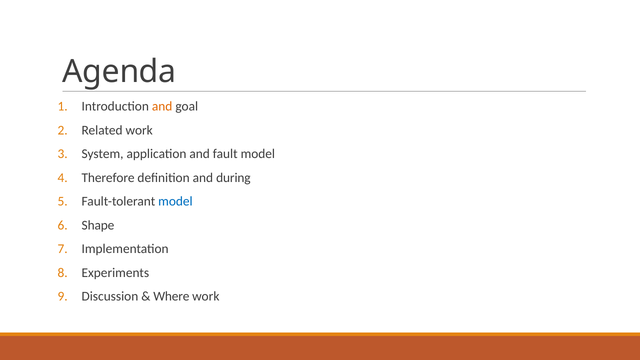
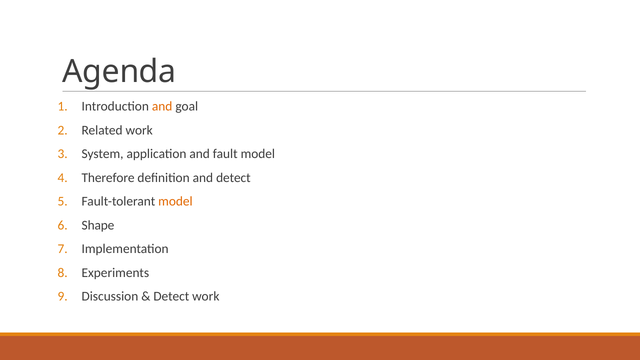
and during: during -> detect (233, 178)
model colour: blue -> orange (175, 201)
Where: Where -> Detect (171, 296)
